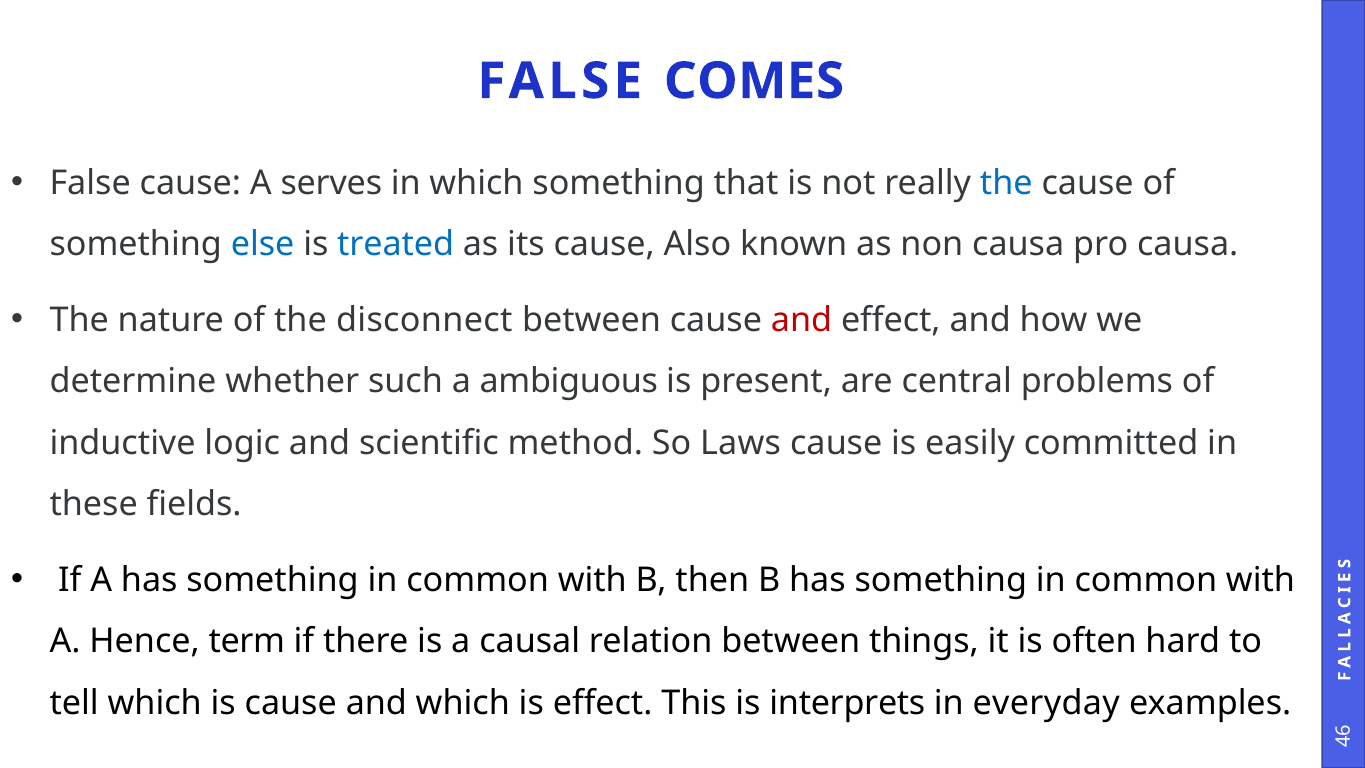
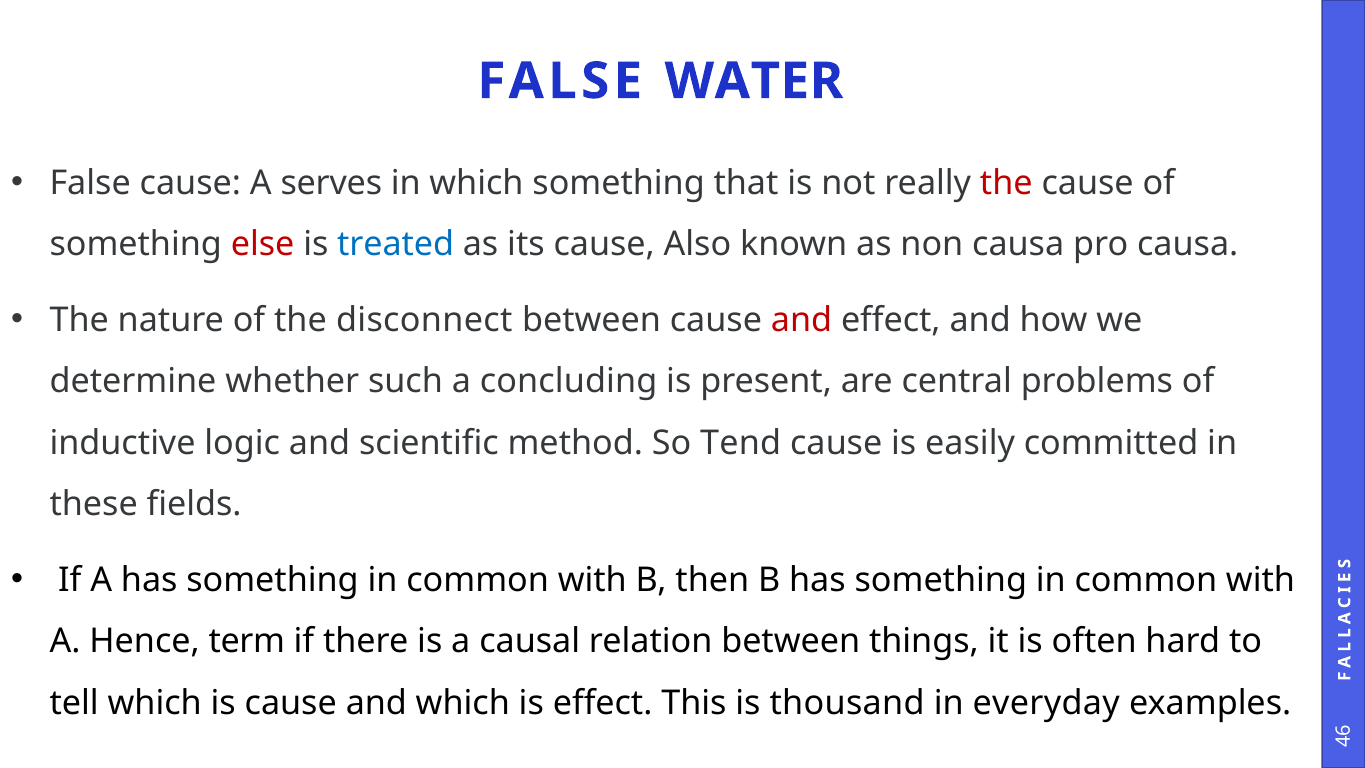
COMES: COMES -> WATER (754, 81)
the colour: blue -> red (1006, 183)
else colour: blue -> red (263, 245)
ambiguous: ambiguous -> concluding (569, 382)
Laws: Laws -> Tend (741, 443)
interprets: interprets -> thousand (847, 703)
